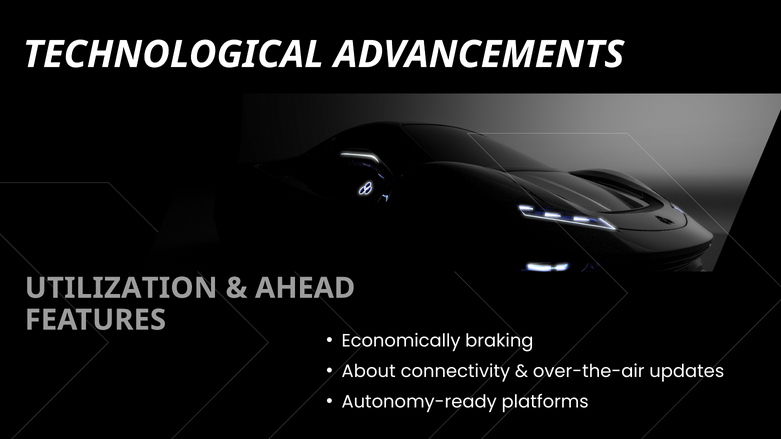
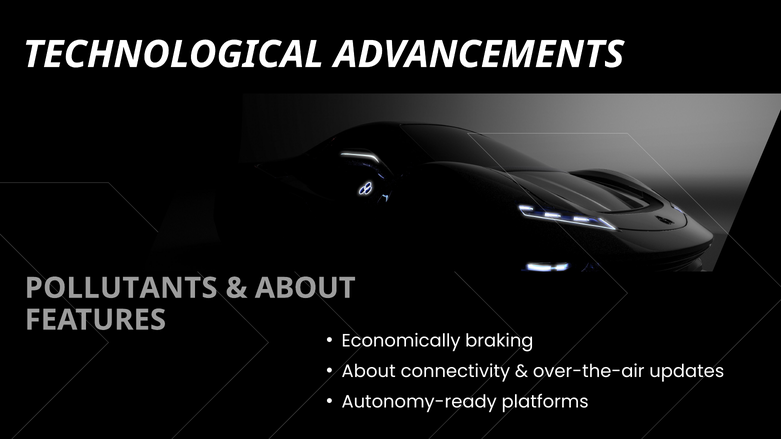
UTILIZATION: UTILIZATION -> POLLUTANTS (121, 288)
AHEAD: AHEAD -> ABOUT (305, 288)
